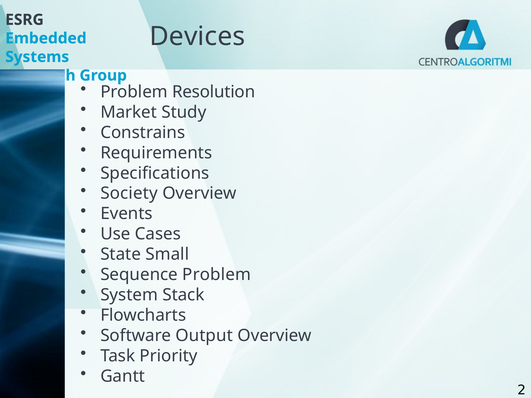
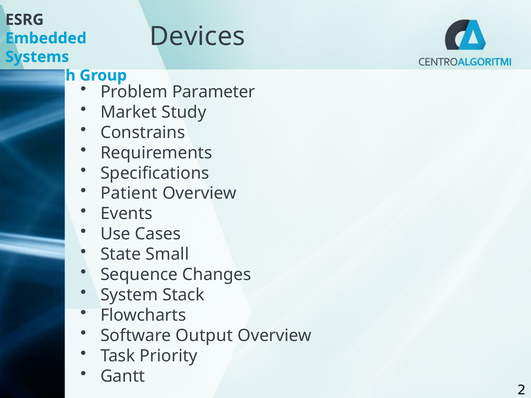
Resolution: Resolution -> Parameter (214, 92)
Society: Society -> Patient (129, 194)
Sequence Problem: Problem -> Changes (217, 275)
